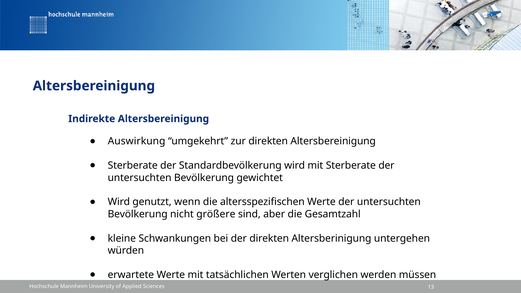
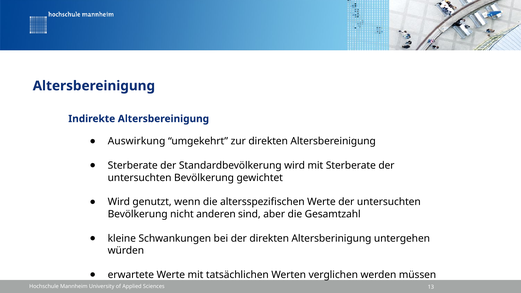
größere: größere -> anderen (216, 214)
